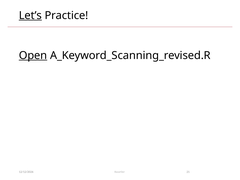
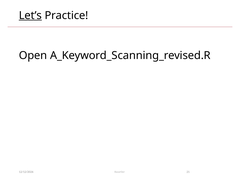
Open underline: present -> none (33, 55)
